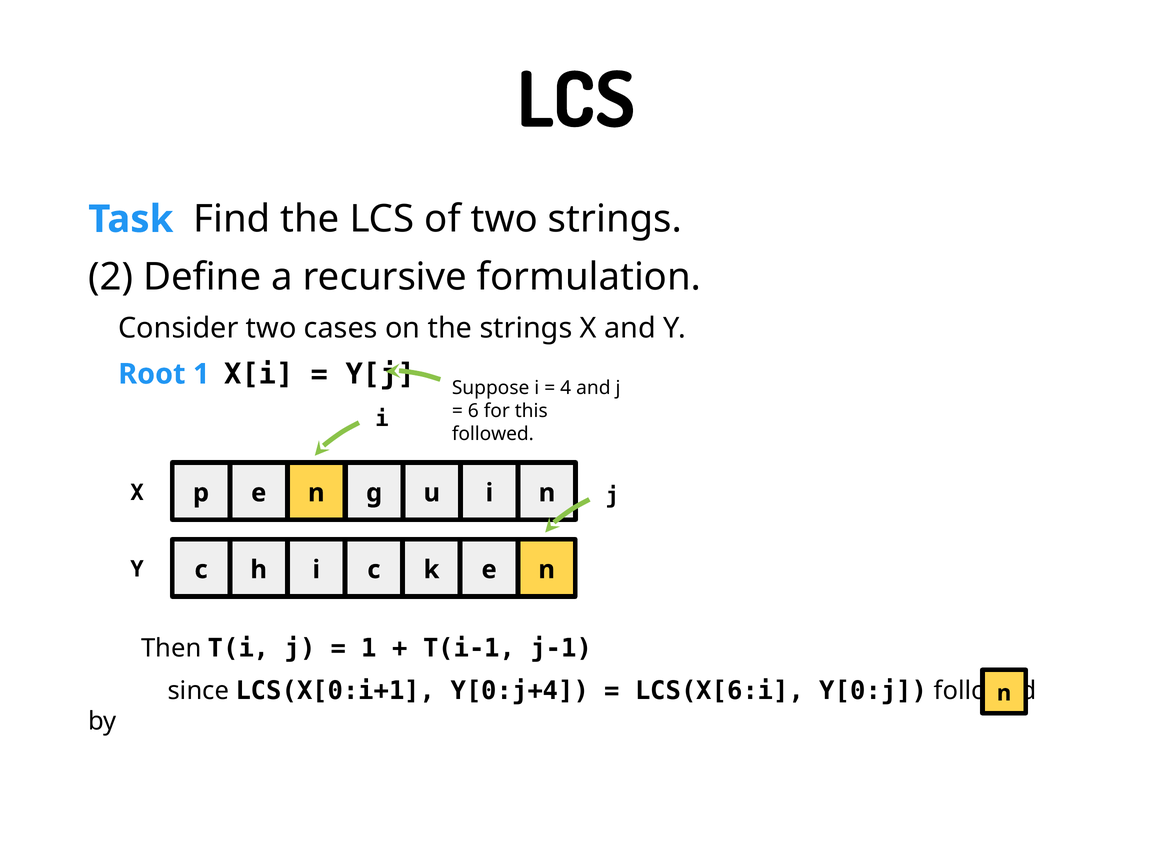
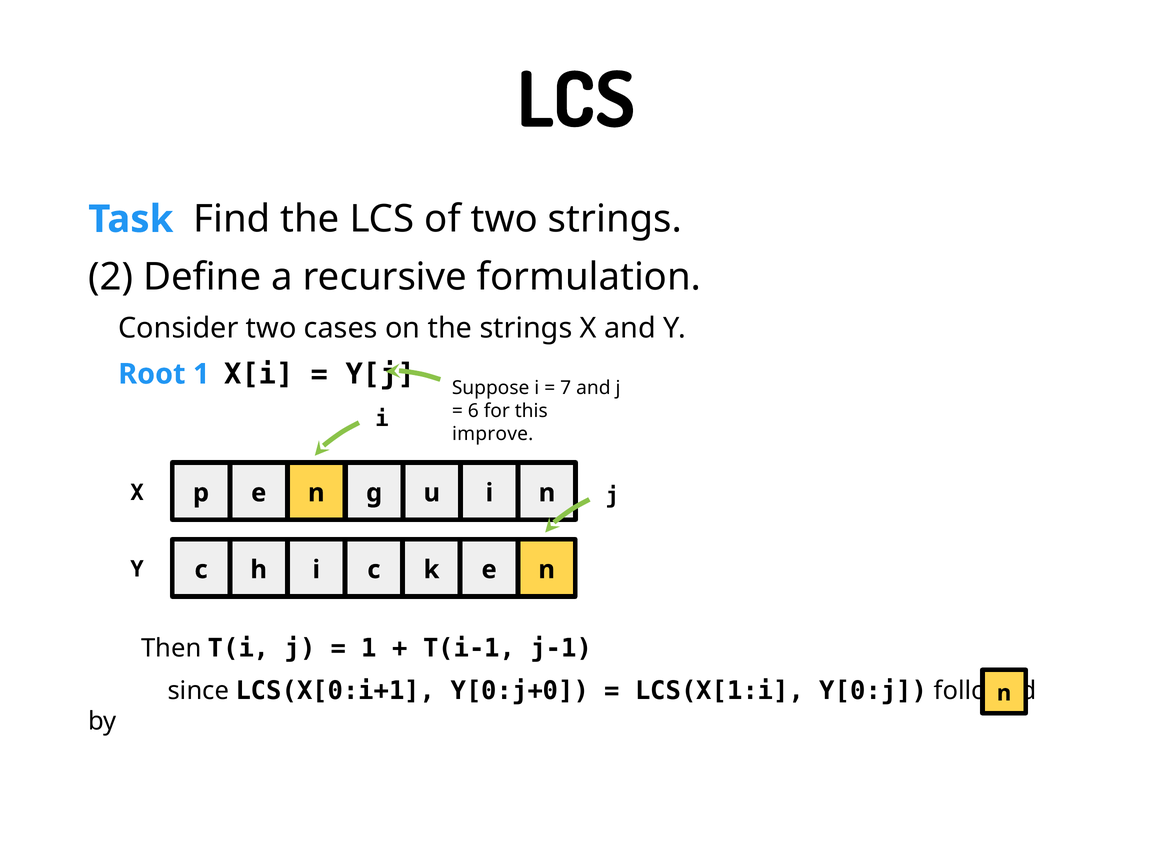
4: 4 -> 7 (566, 388)
followed: followed -> improve (493, 434)
Y[0:j+4: Y[0:j+4 -> Y[0:j+0 (520, 691)
LCS(X[6:i: LCS(X[6:i -> LCS(X[1:i (720, 691)
